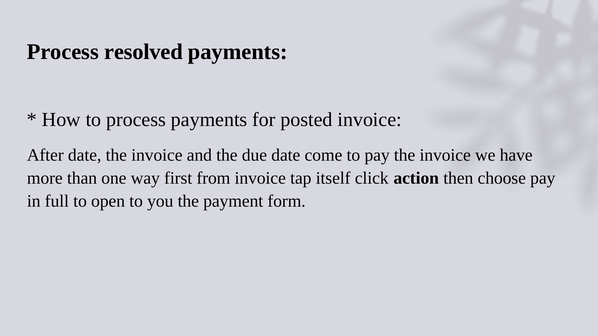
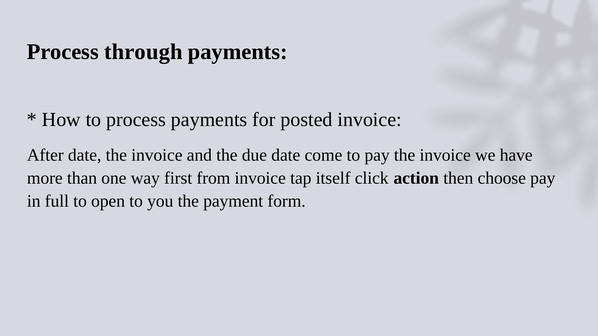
resolved: resolved -> through (143, 52)
